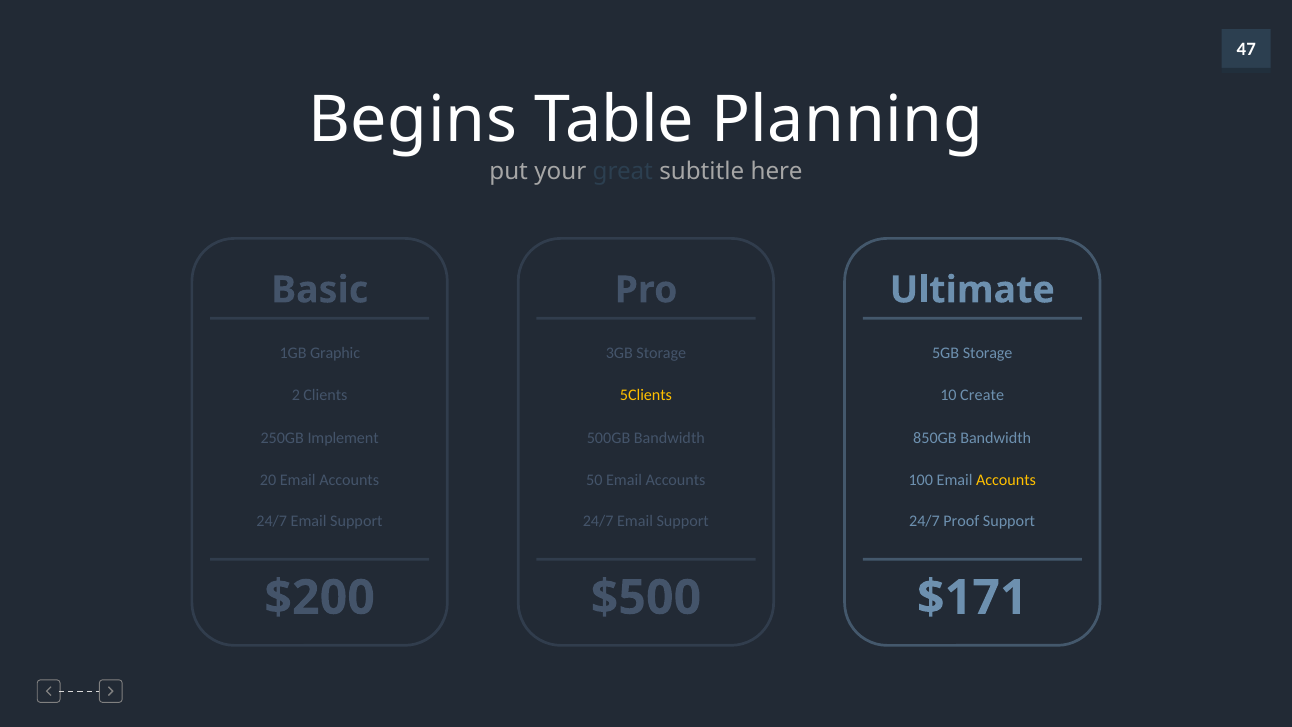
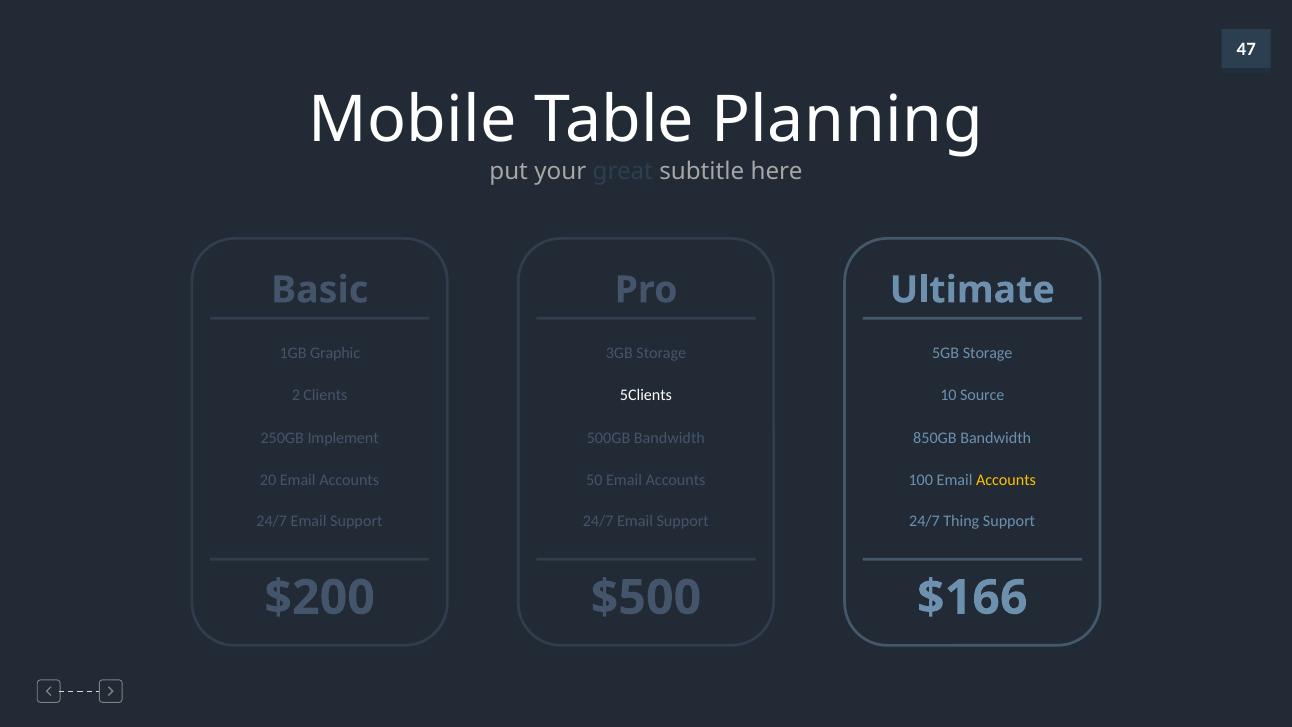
Begins: Begins -> Mobile (413, 120)
5Clients colour: yellow -> white (646, 395)
Create: Create -> Source (982, 395)
Proof: Proof -> Thing (961, 521)
$171: $171 -> $166 (972, 598)
